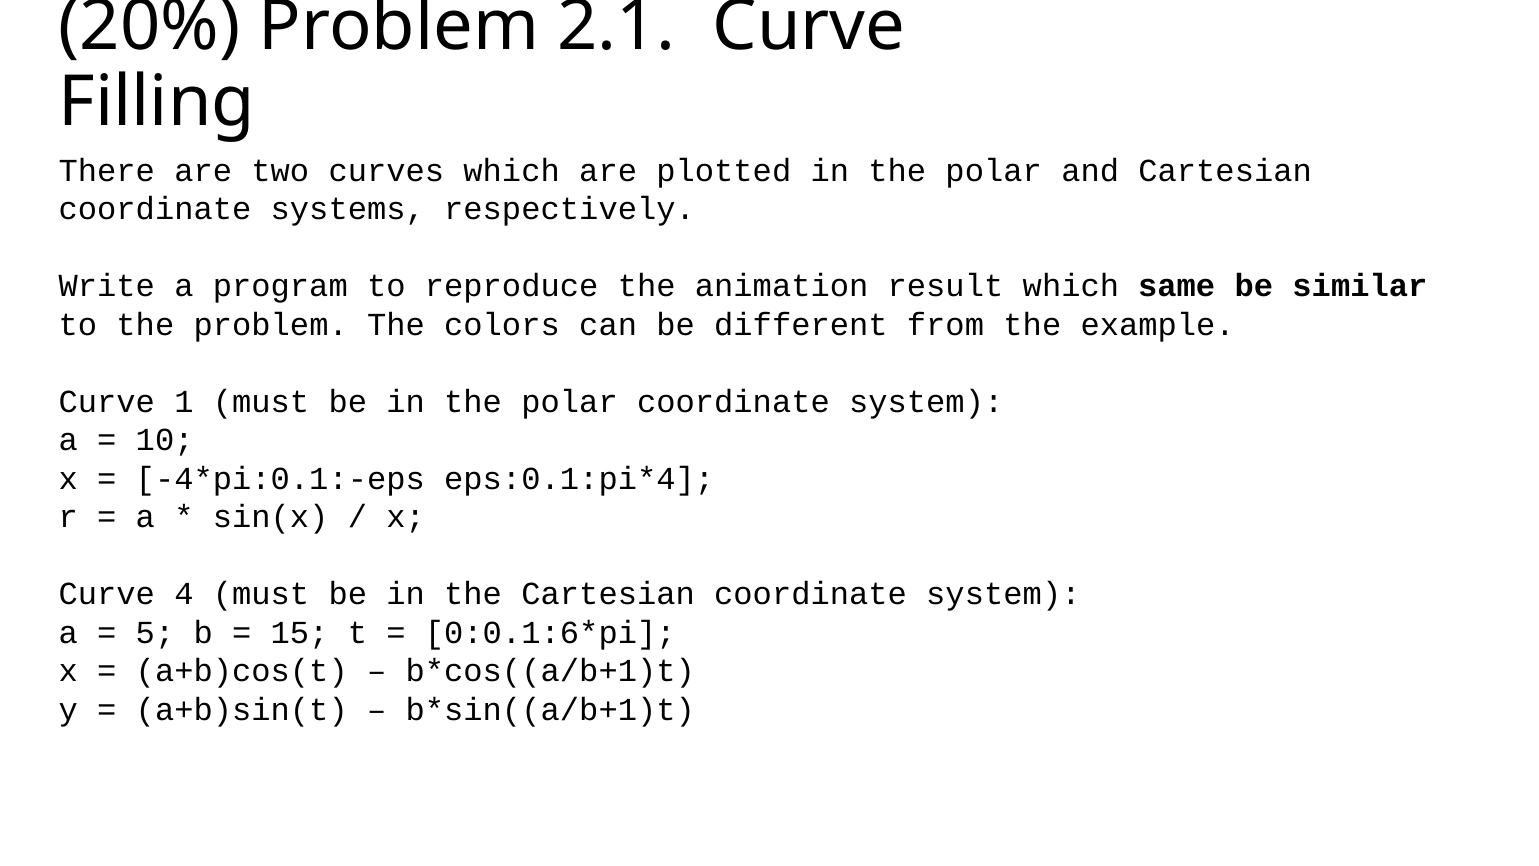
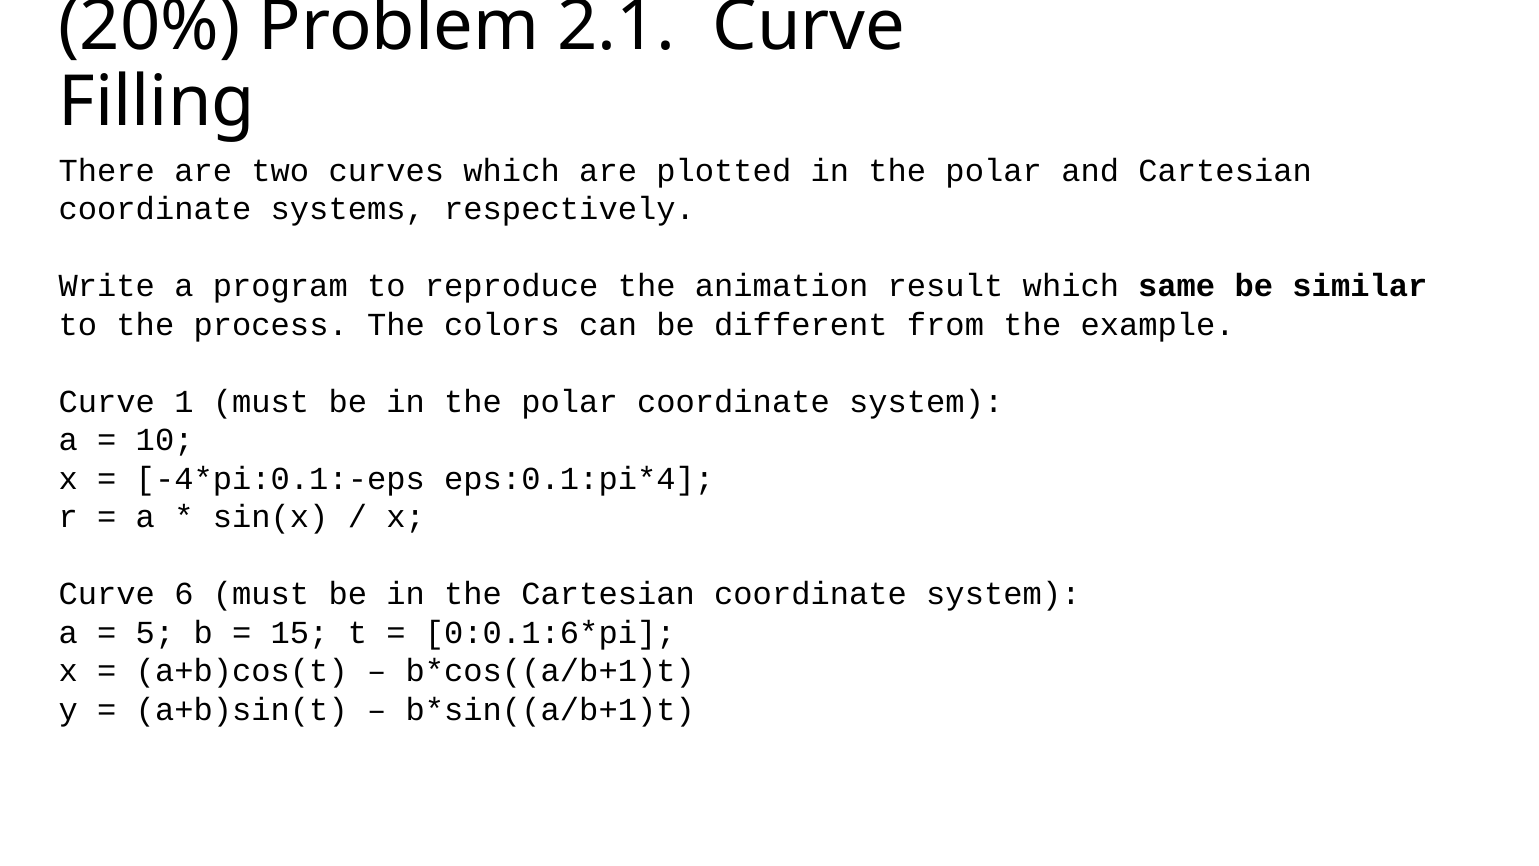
the problem: problem -> process (271, 325)
4: 4 -> 6 (184, 594)
